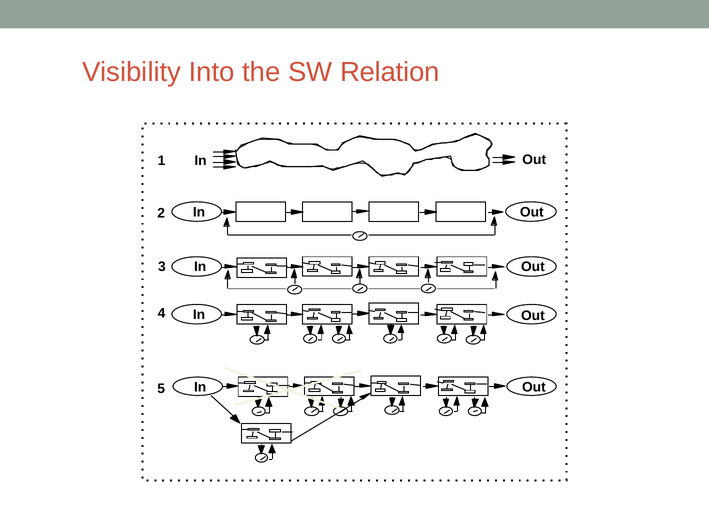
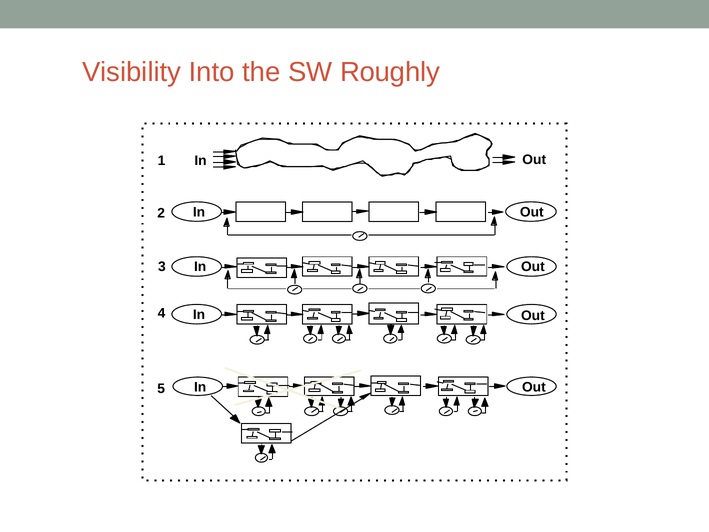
Relation: Relation -> Roughly (390, 72)
